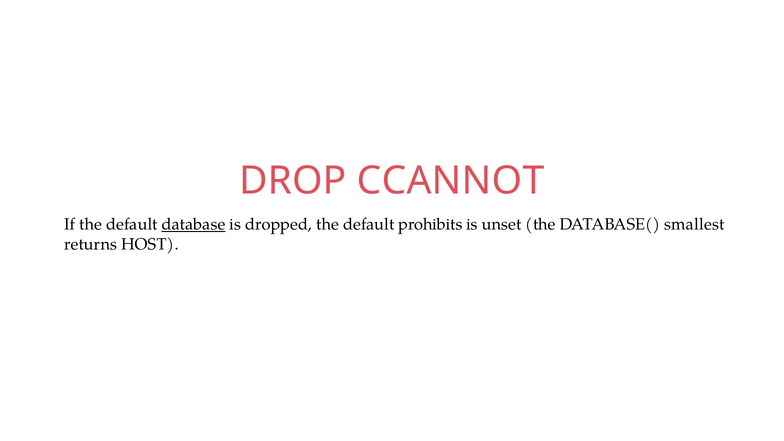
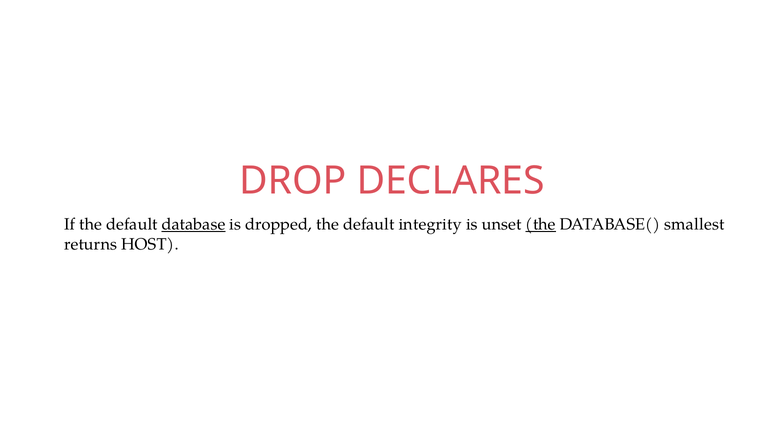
CCANNOT: CCANNOT -> DECLARES (451, 181)
prohibits: prohibits -> integrity (430, 225)
the underline: none -> present (541, 225)
